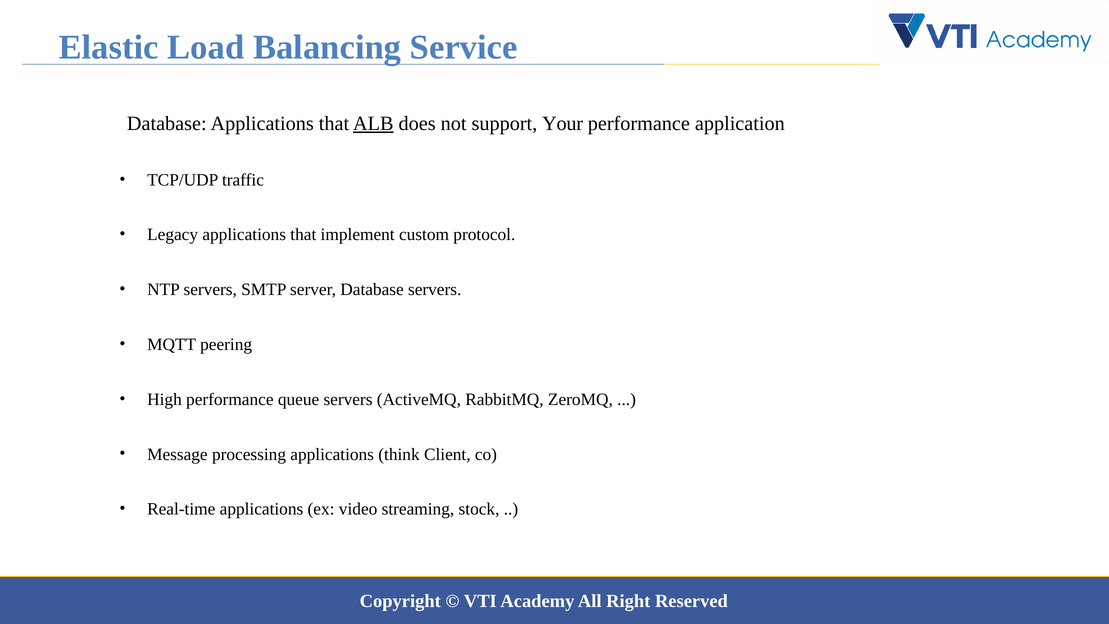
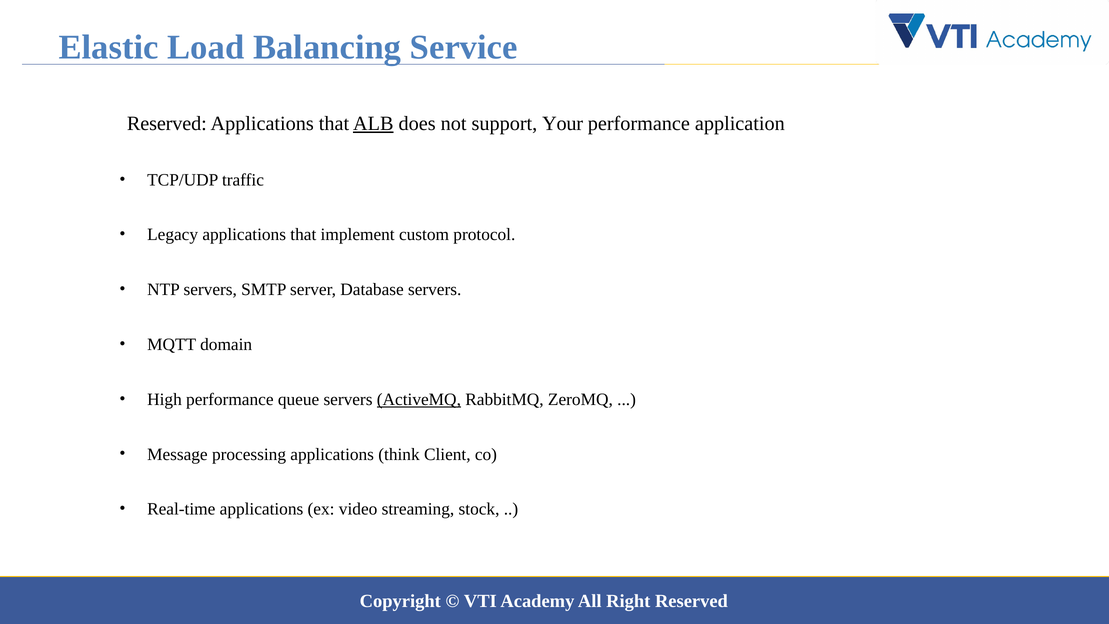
Database: Database -> Reserved (167, 123)
peering: peering -> domain (226, 344)
ActiveMQ underline: none -> present (419, 399)
